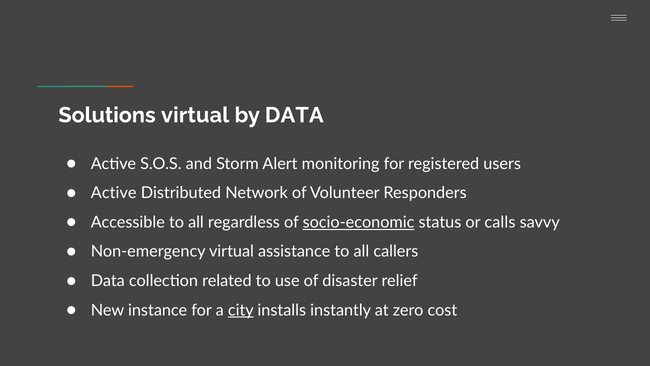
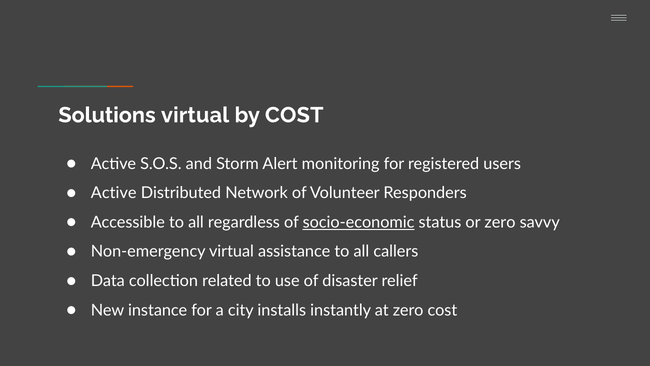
by DATA: DATA -> COST (294, 115)
or calls: calls -> zero (500, 222)
city underline: present -> none (241, 310)
